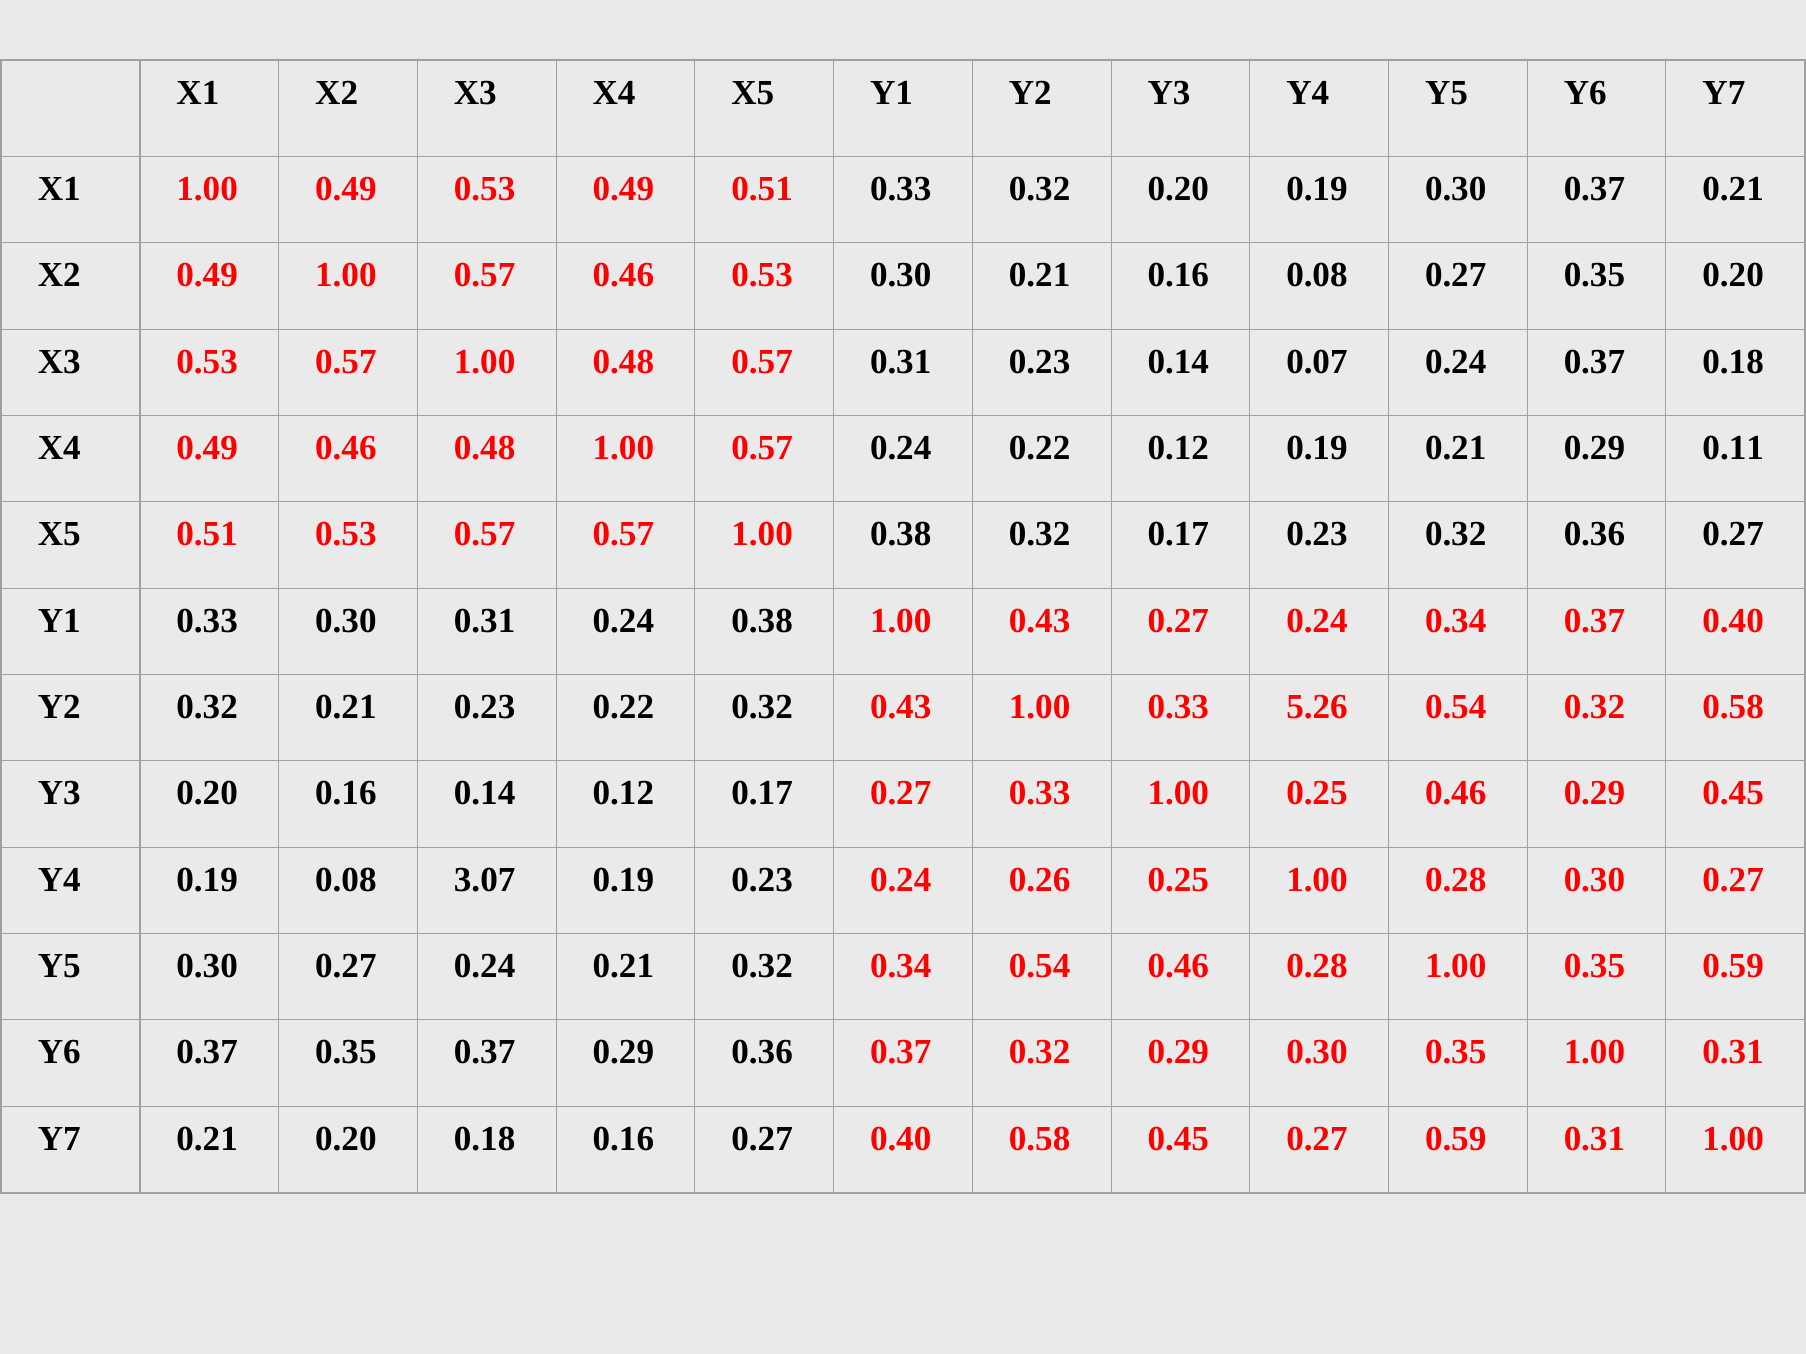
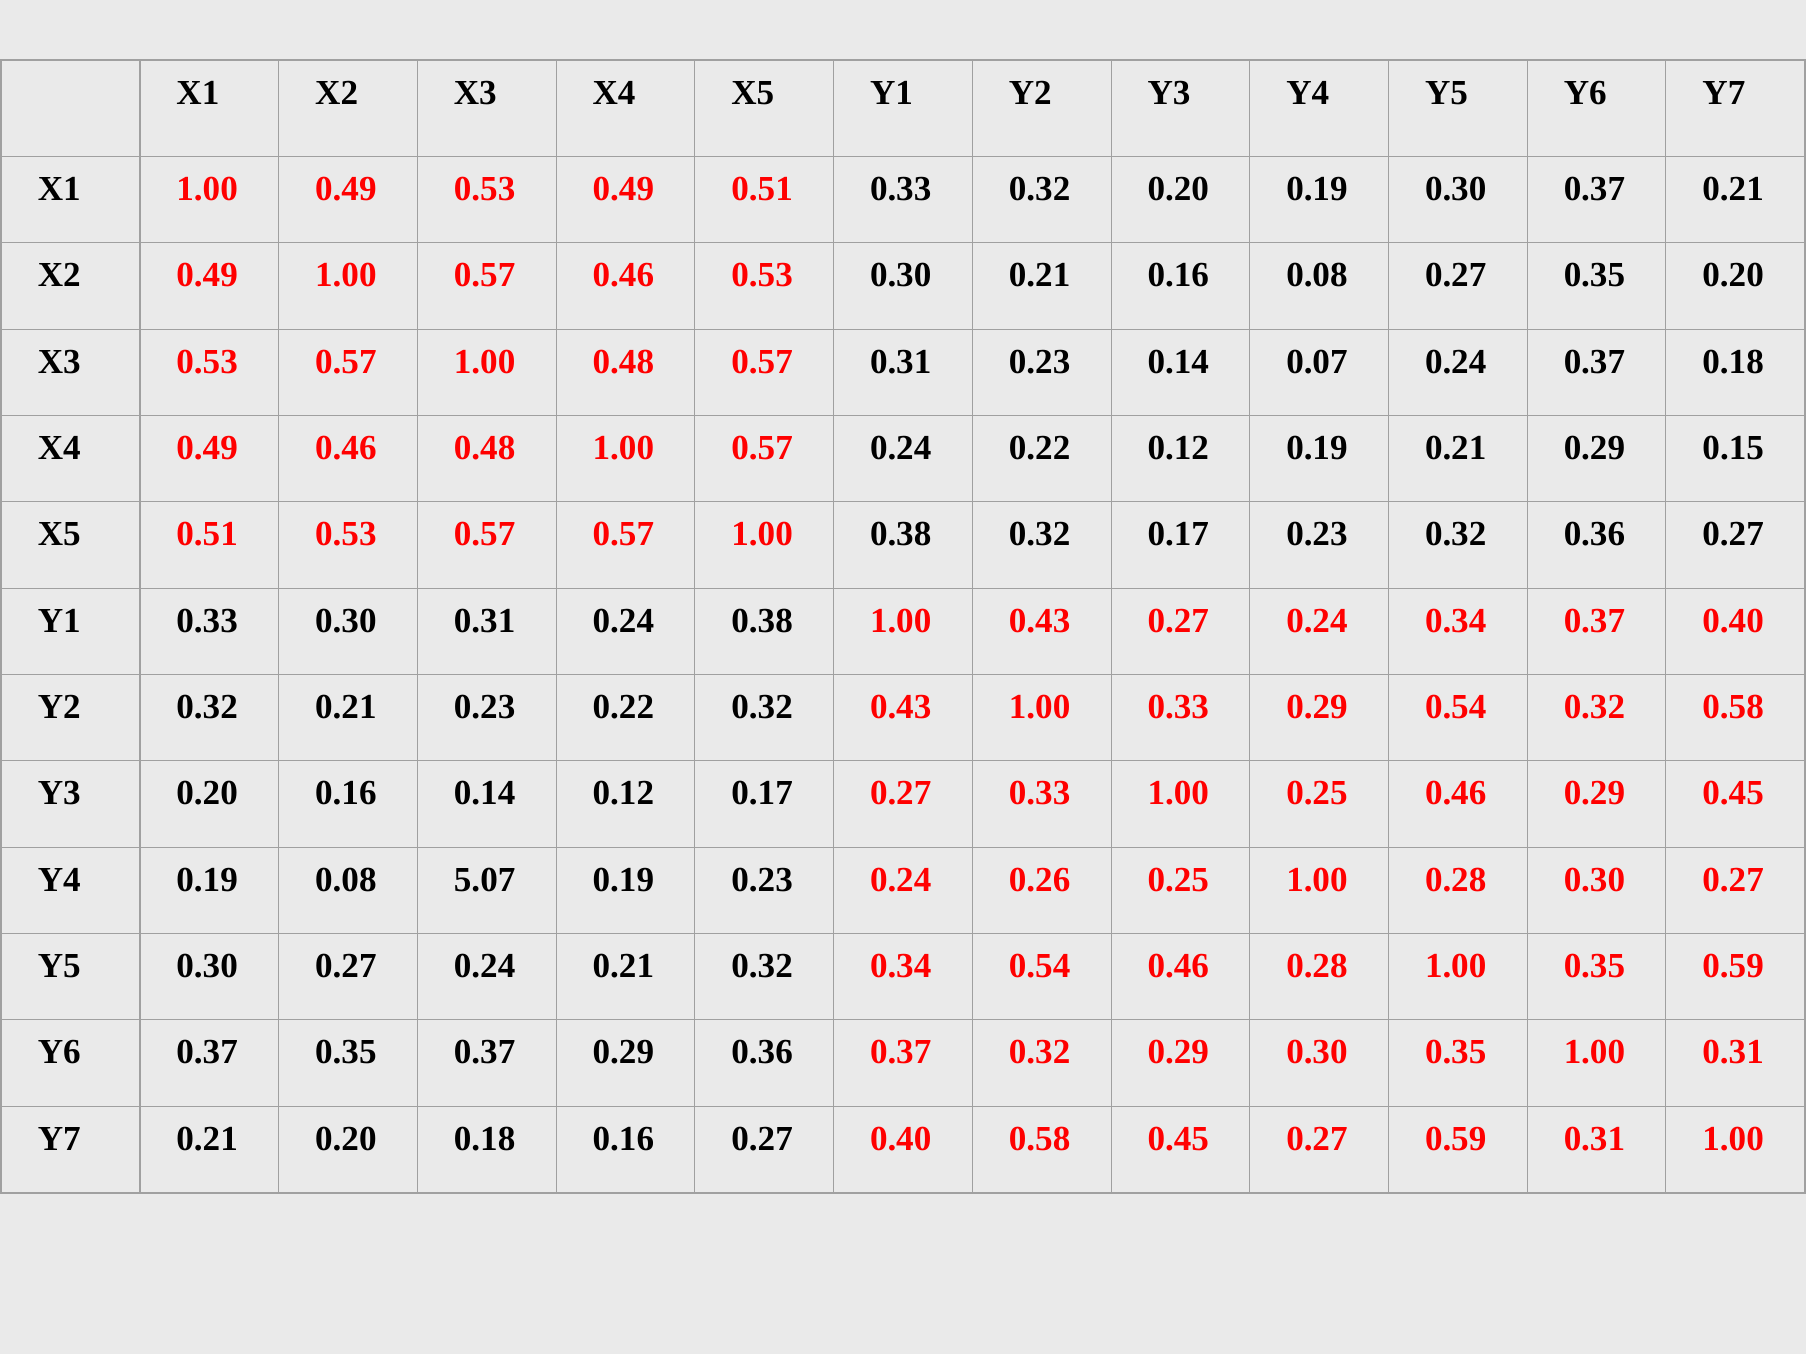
0.11: 0.11 -> 0.15 (1733, 448)
0.33 5.26: 5.26 -> 0.29 (1317, 707)
3.07: 3.07 -> 5.07 (485, 880)
